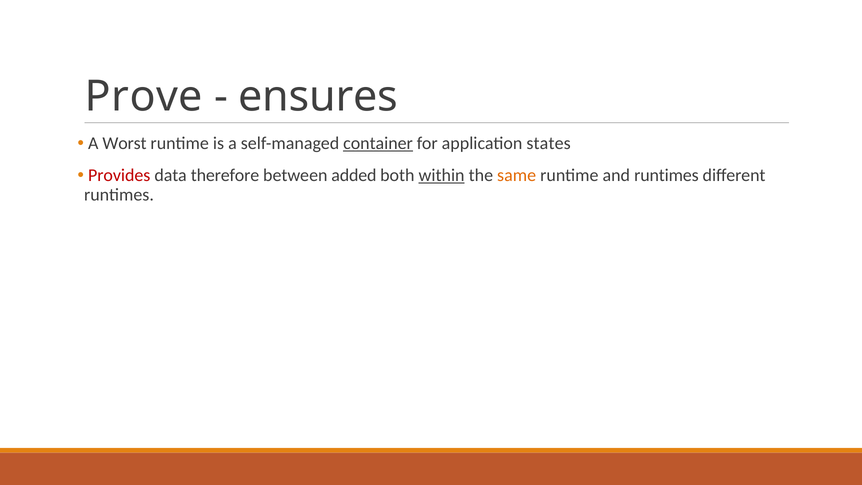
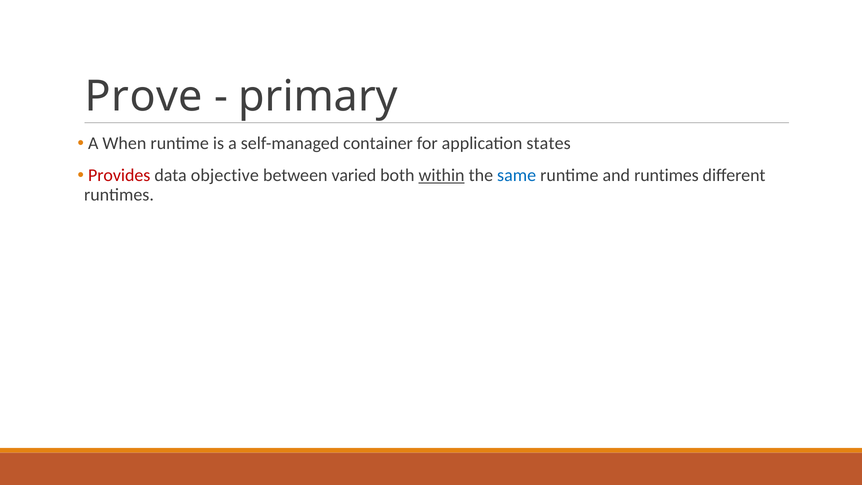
ensures: ensures -> primary (318, 97)
Worst: Worst -> When (124, 143)
container underline: present -> none (378, 143)
therefore: therefore -> objective (225, 175)
added: added -> varied (354, 175)
same colour: orange -> blue (517, 175)
